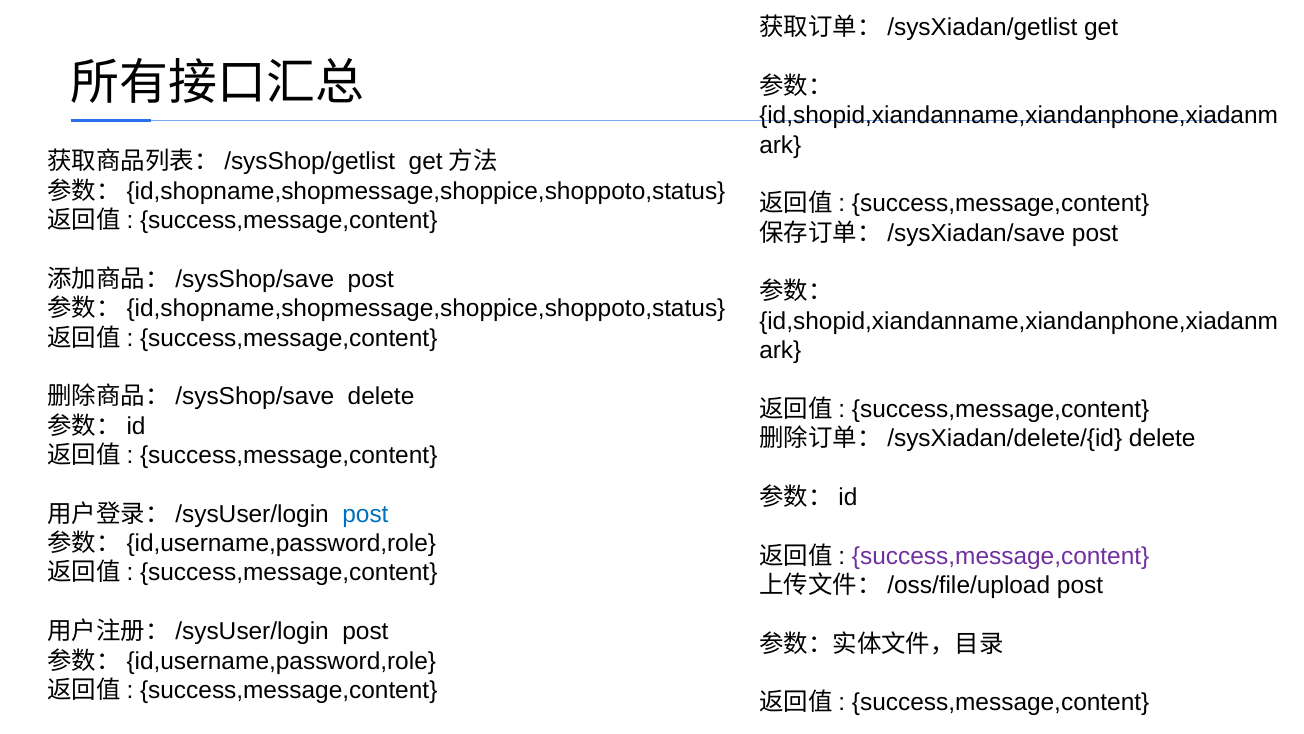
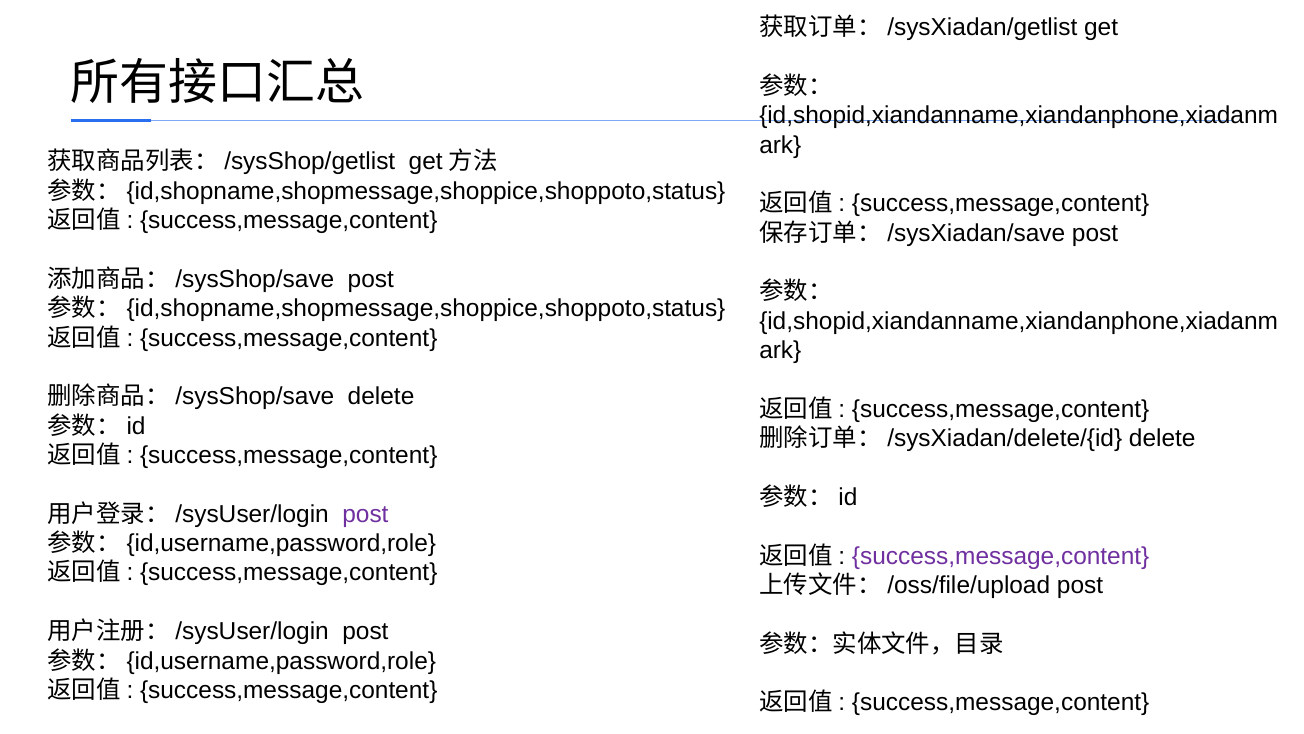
post colour: blue -> purple (365, 514)
